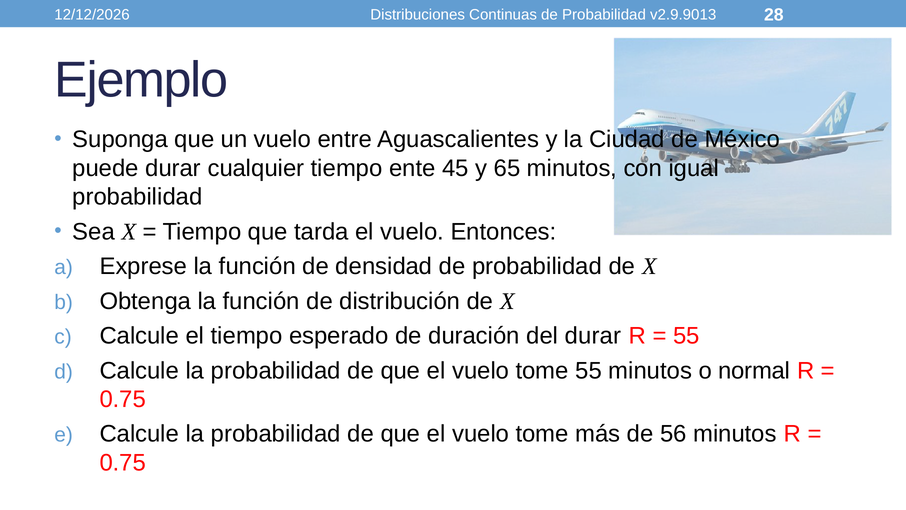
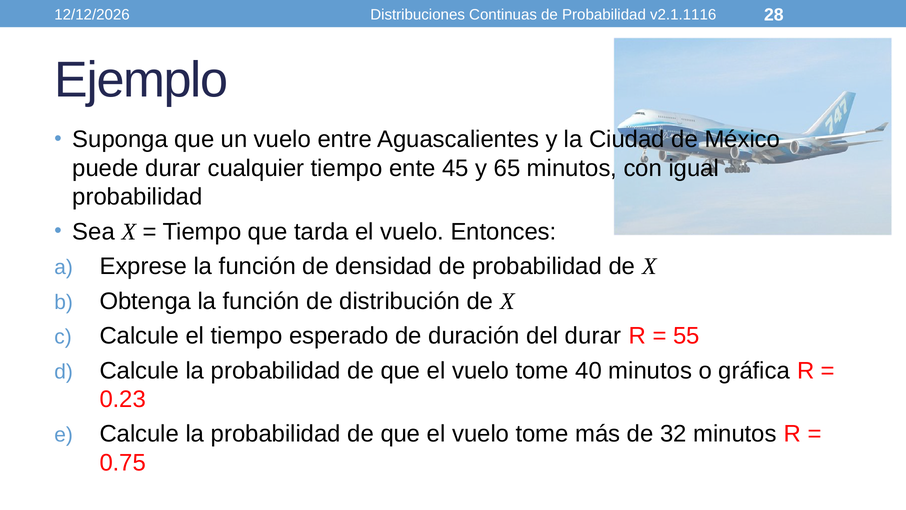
v2.9.9013: v2.9.9013 -> v2.1.1116 (683, 15)
tome 55: 55 -> 40 (589, 370)
normal: normal -> gráfica (754, 370)
0.75: 0.75 -> 0.23 (123, 399)
56: 56 -> 32 (673, 434)
